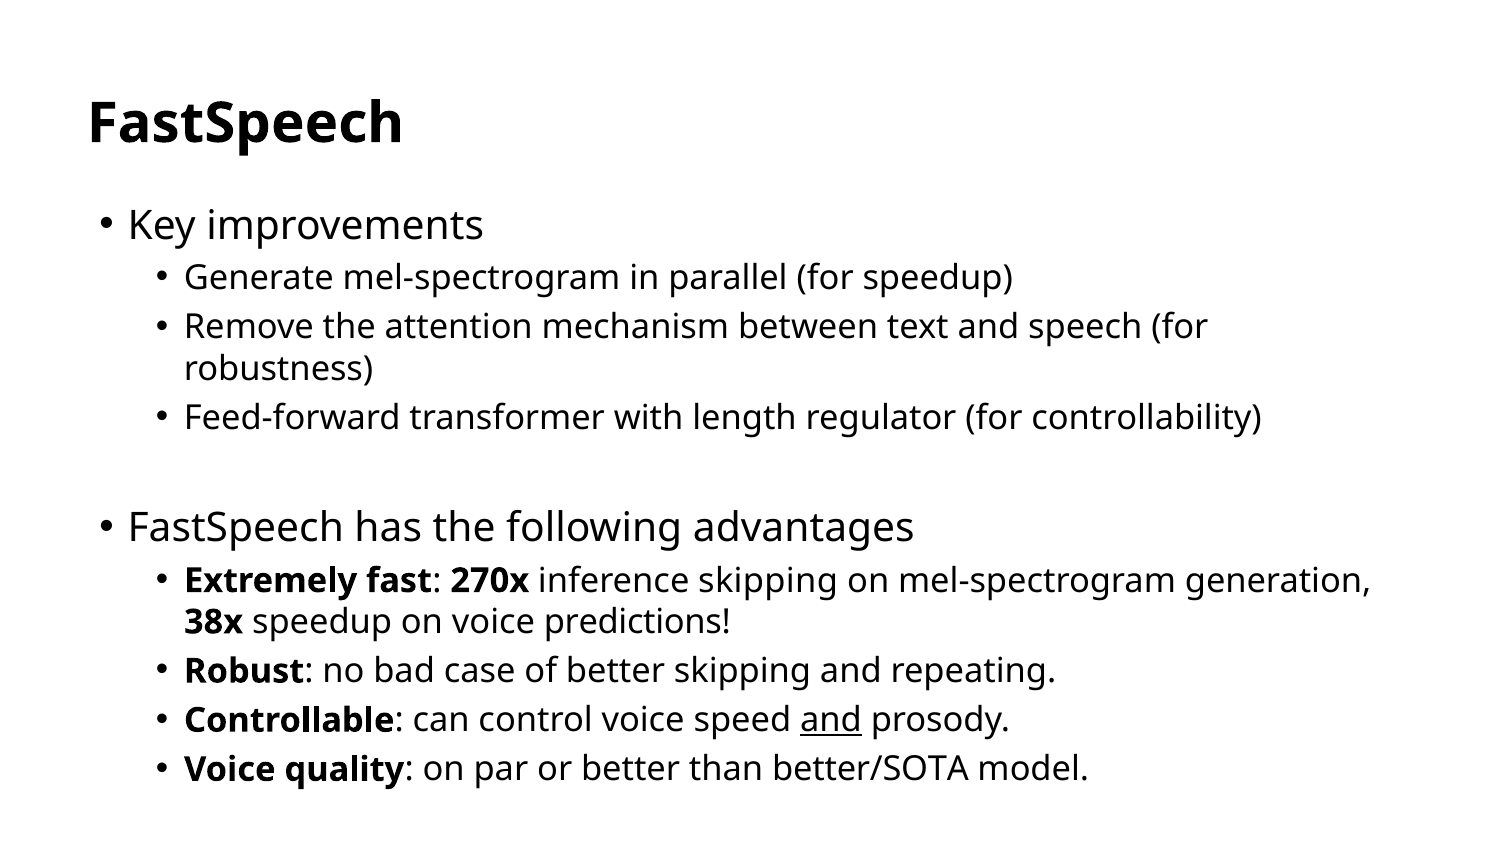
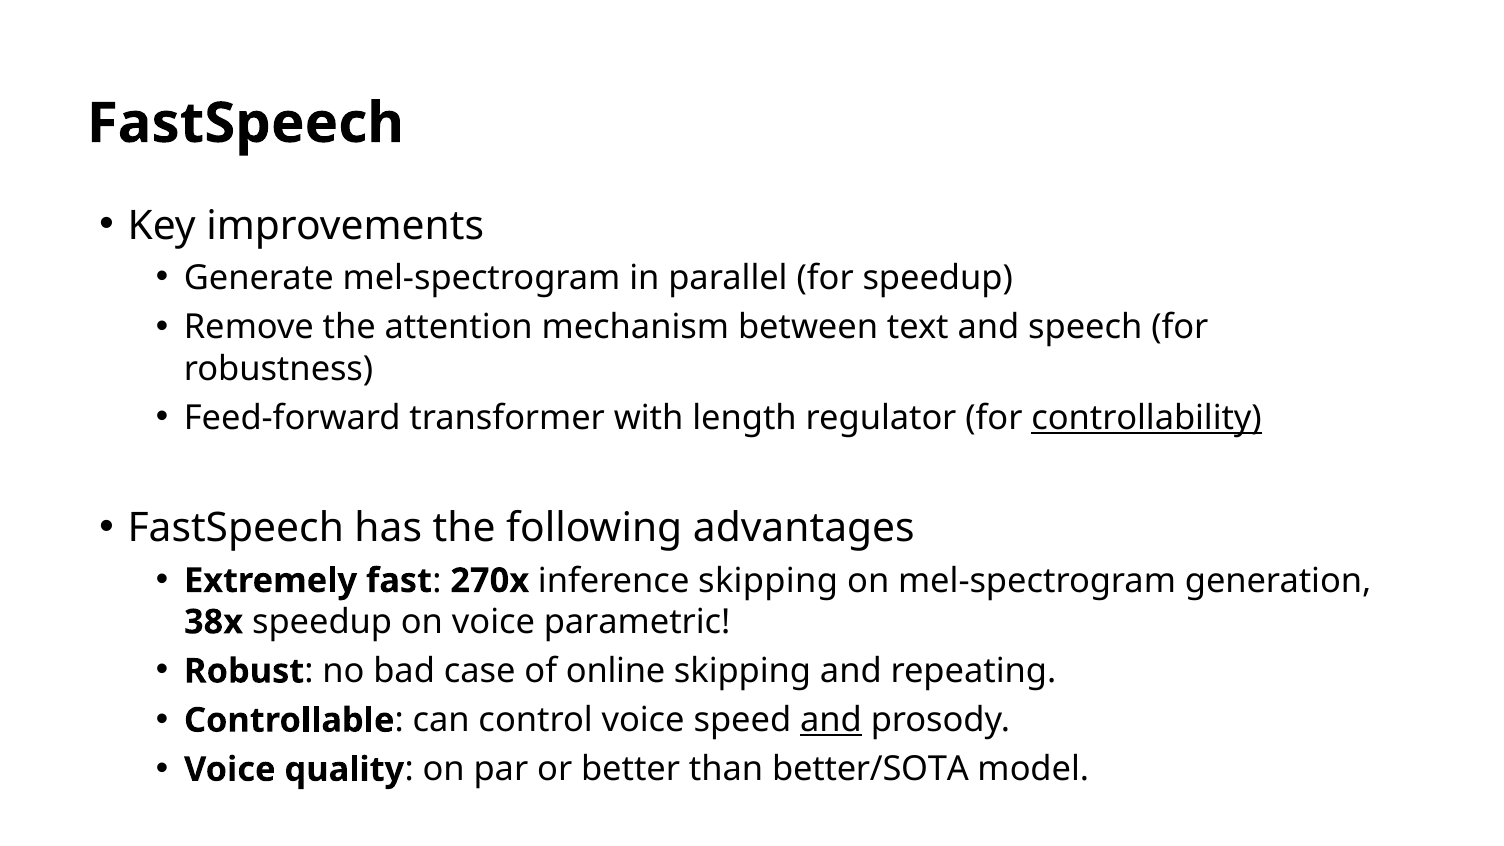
controllability underline: none -> present (1147, 418)
predictions: predictions -> parametric (637, 622)
of better: better -> online (616, 671)
